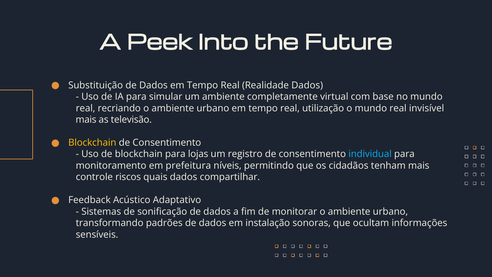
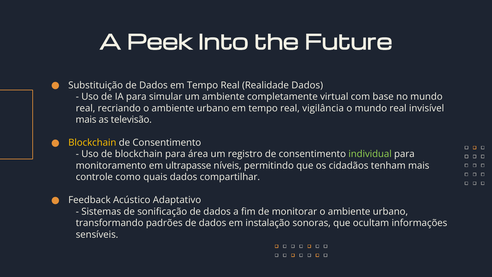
utilização: utilização -> vigilância (323, 108)
lojas: lojas -> área (198, 154)
individual colour: light blue -> light green (370, 154)
prefeitura: prefeitura -> ultrapasse (188, 166)
riscos: riscos -> como (128, 177)
